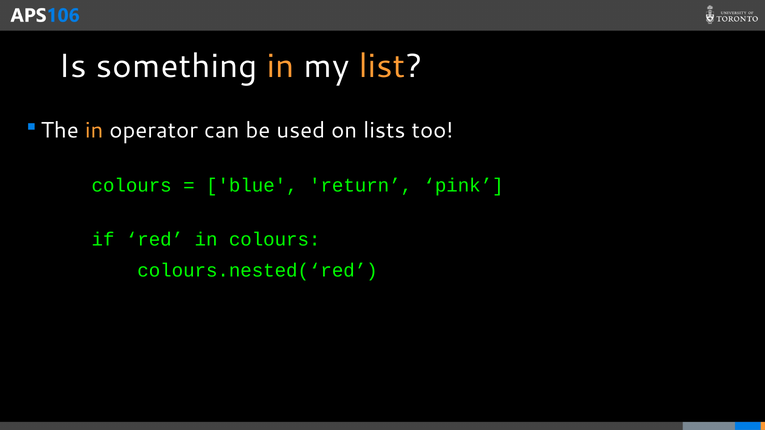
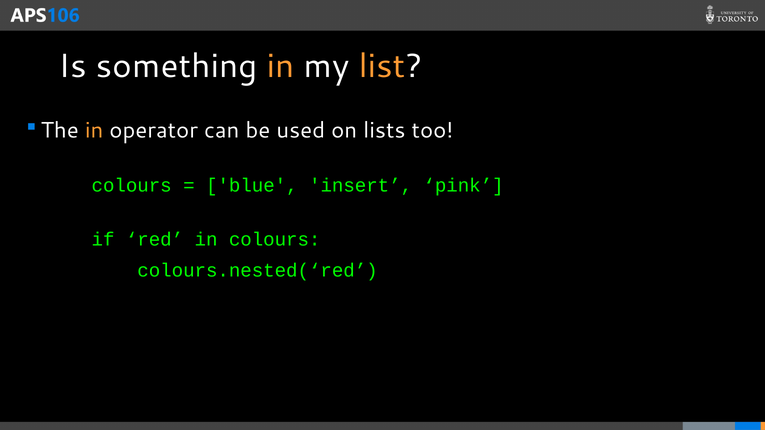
return: return -> insert (361, 186)
